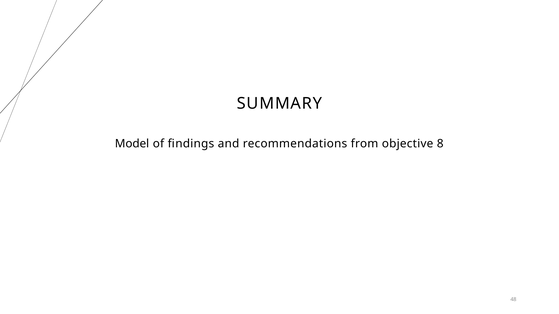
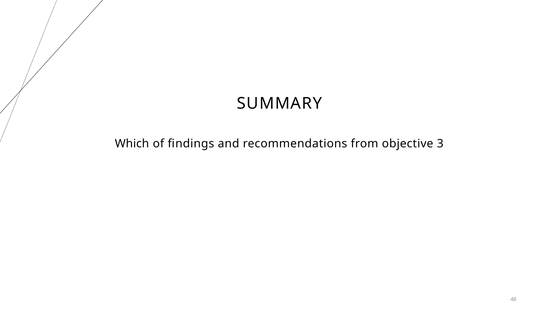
Model: Model -> Which (132, 144)
8: 8 -> 3 (440, 144)
